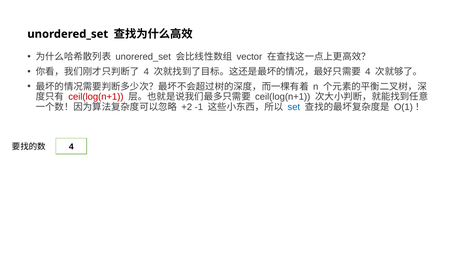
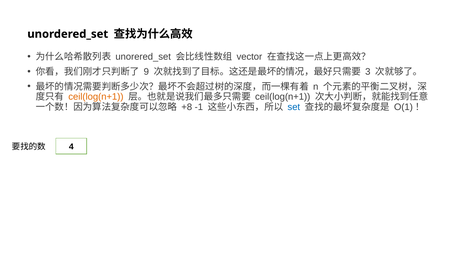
4: 4 -> 9 (146, 72)
4: 4 -> 3 (368, 72)
ceil(log(n+1 colour: red -> orange (96, 97)
+2: +2 -> +8 (187, 107)
